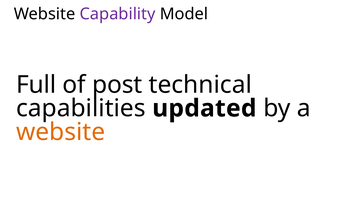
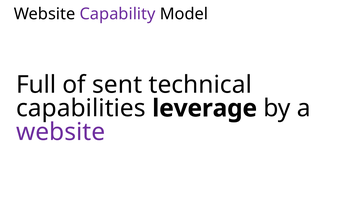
post: post -> sent (117, 85)
updated: updated -> leverage (205, 109)
website colour: orange -> purple (61, 132)
